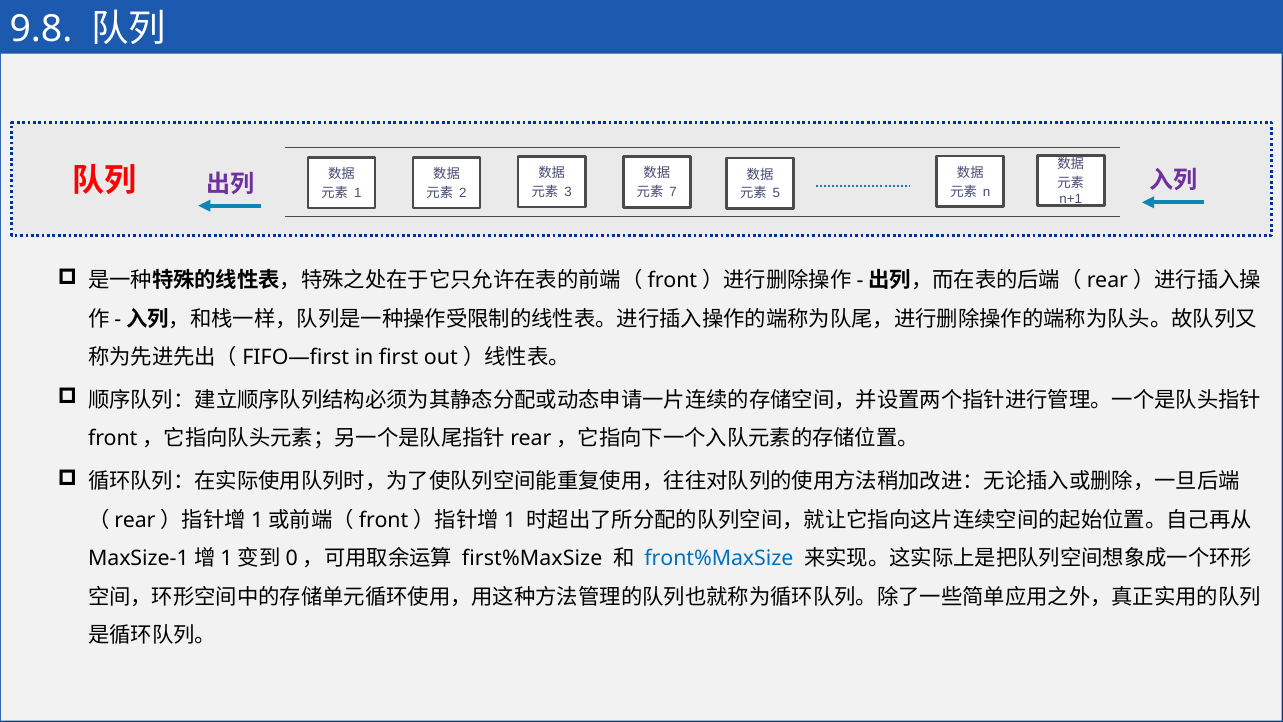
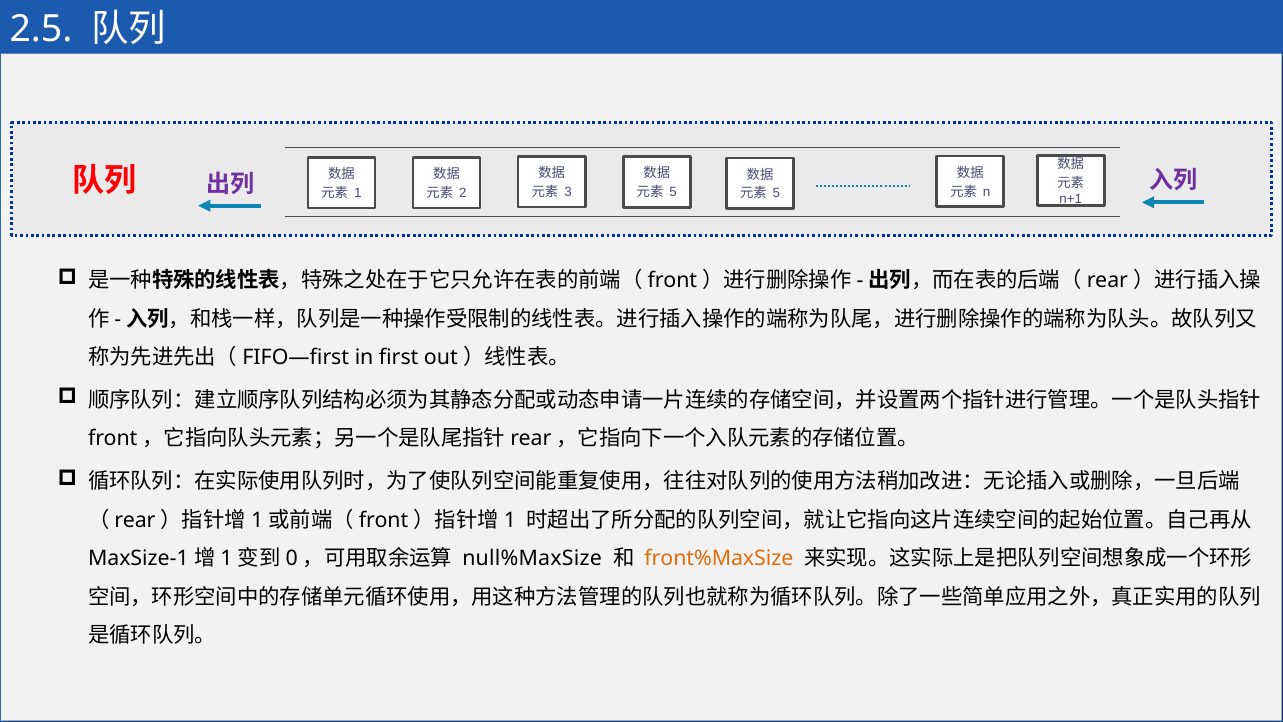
9.8: 9.8 -> 2.5 (41, 29)
7: 7 -> 5 (673, 192)
first%MaxSize: first%MaxSize -> null%MaxSize (532, 558)
front%MaxSize colour: blue -> orange (719, 558)
